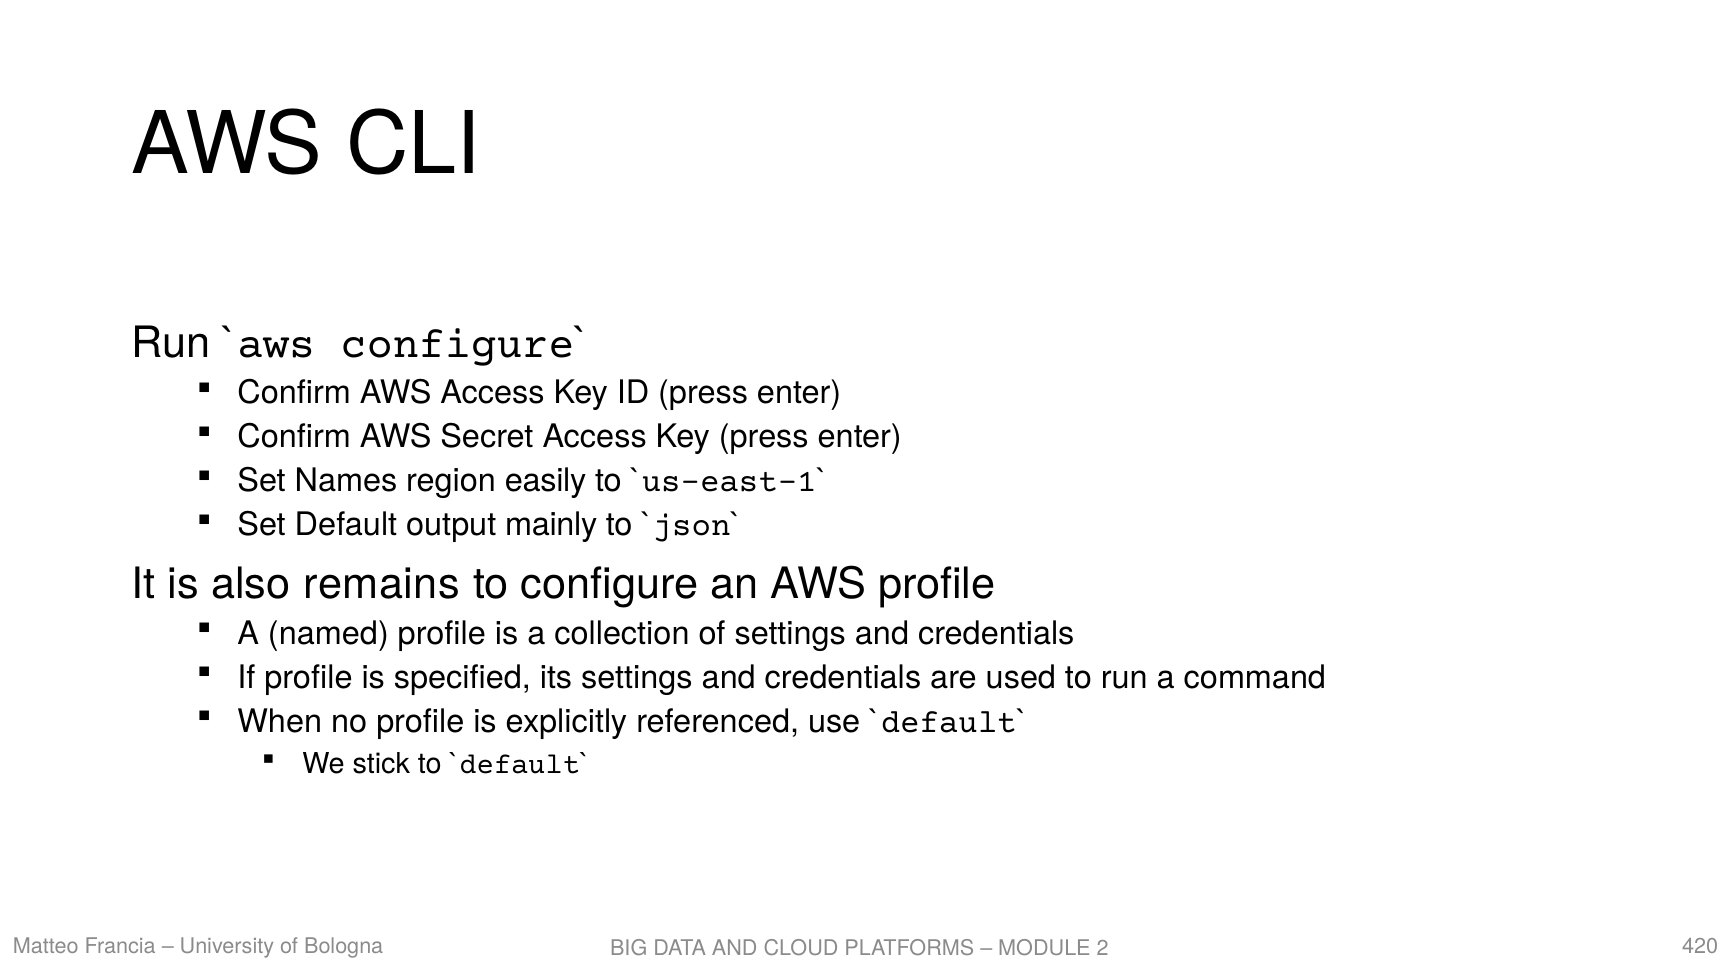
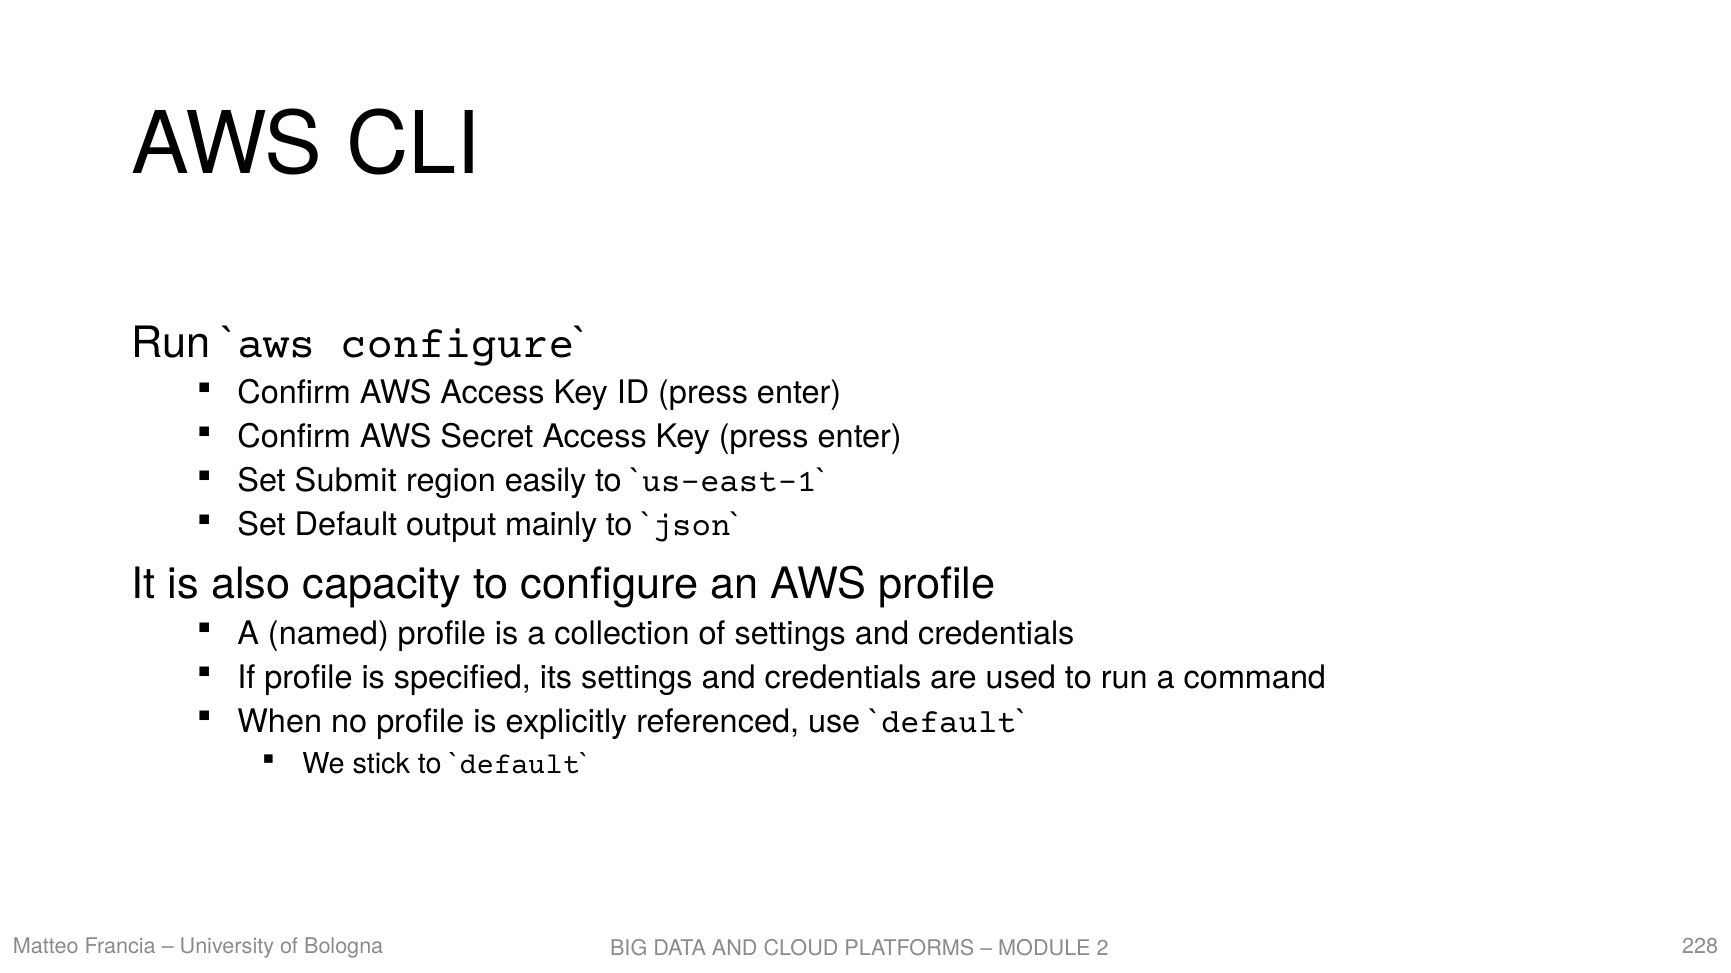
Names: Names -> Submit (346, 481)
remains: remains -> capacity (382, 584)
420: 420 -> 228 (1700, 947)
